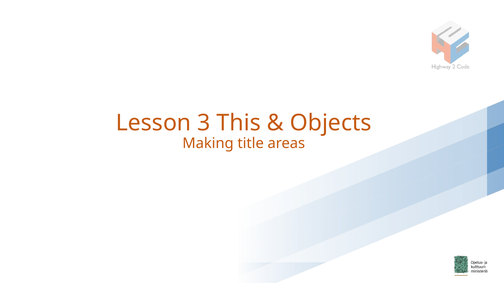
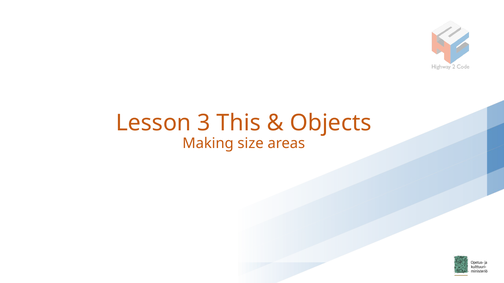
title: title -> size (251, 144)
